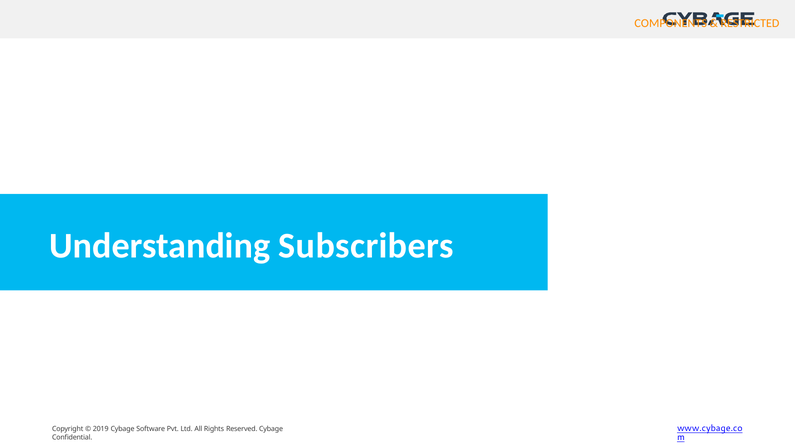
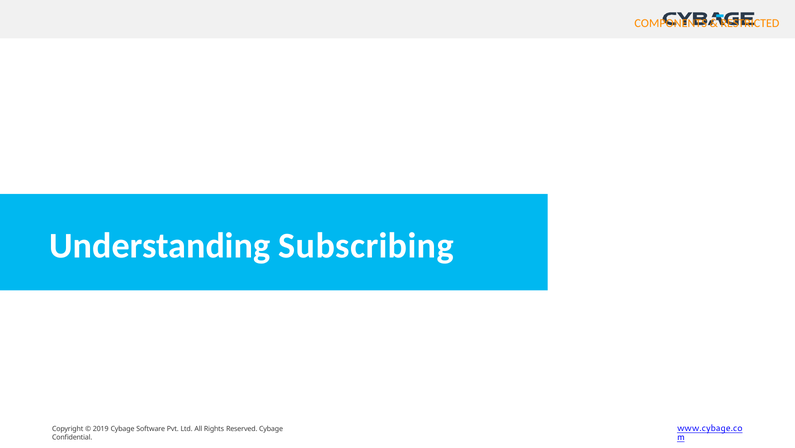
Subscribers: Subscribers -> Subscribing (366, 246)
